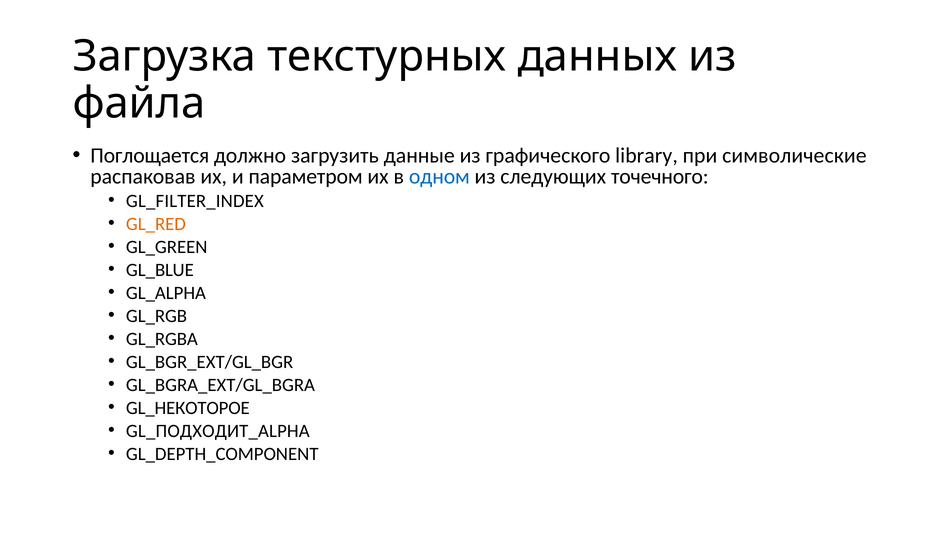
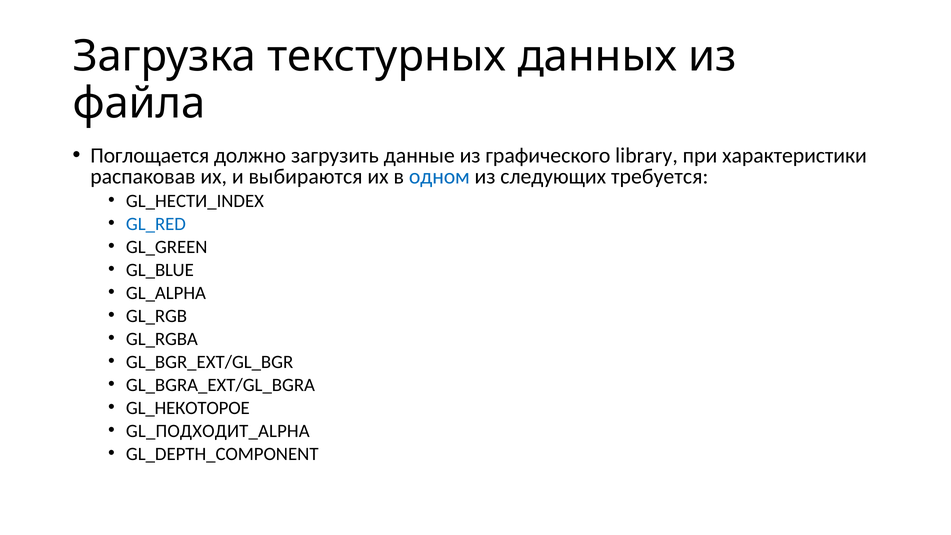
символические: символические -> характеристики (794, 156)
параметром: параметром -> выбираются (306, 176)
точечного: точечного -> требуется (660, 176)
GL_FILTER_INDEX: GL_FILTER_INDEX -> GL_НЕСТИ_INDEX (195, 201)
GL_RED colour: orange -> blue (156, 224)
